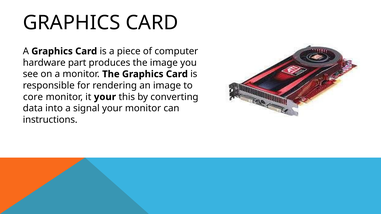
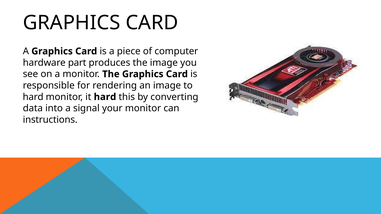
core: core -> hard (33, 97)
it your: your -> hard (105, 97)
